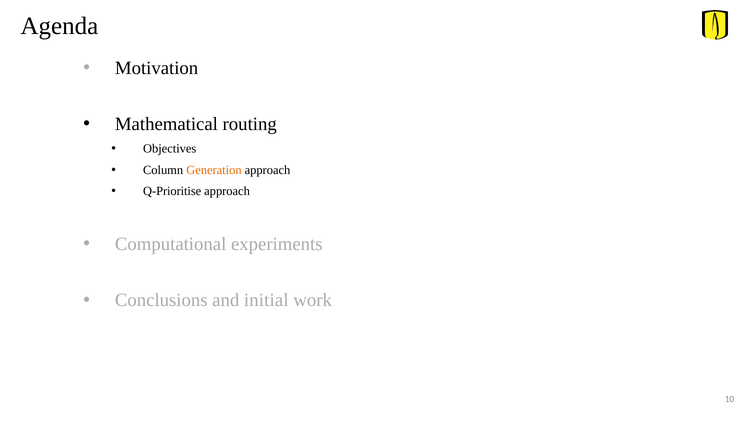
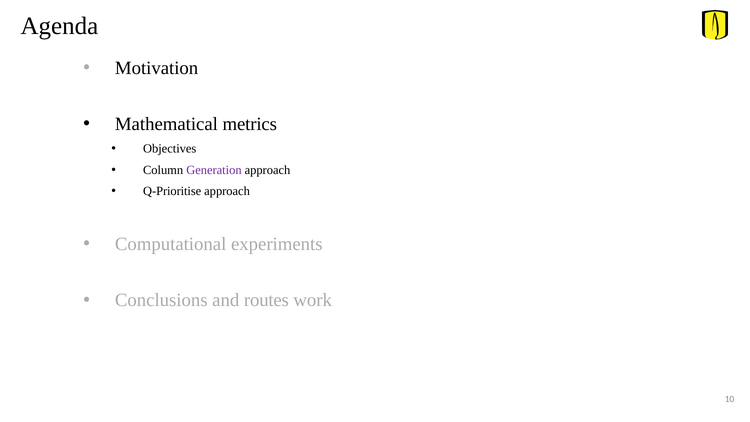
routing: routing -> metrics (250, 124)
Generation colour: orange -> purple (214, 170)
initial: initial -> routes (266, 300)
